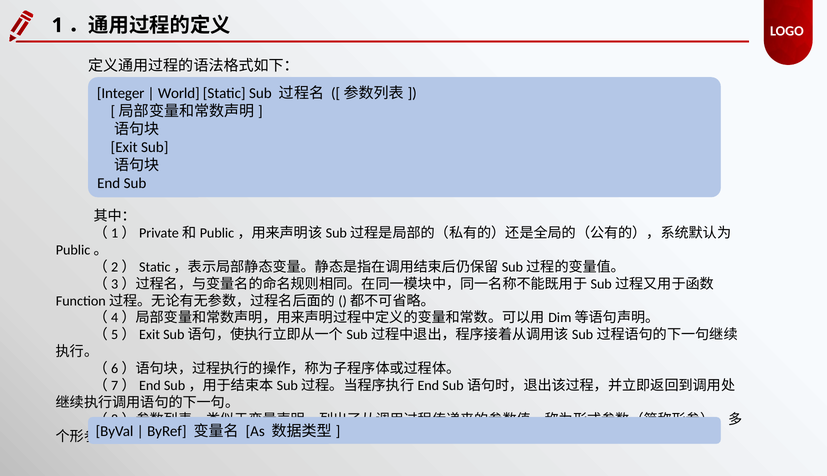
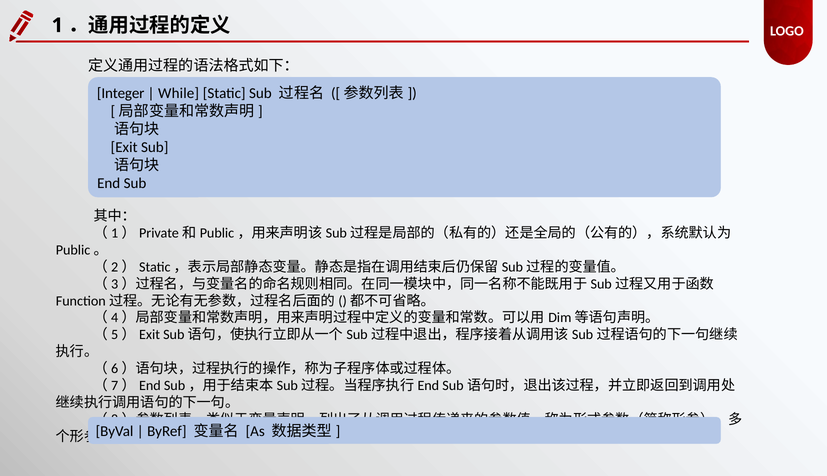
World: World -> While (179, 93)
